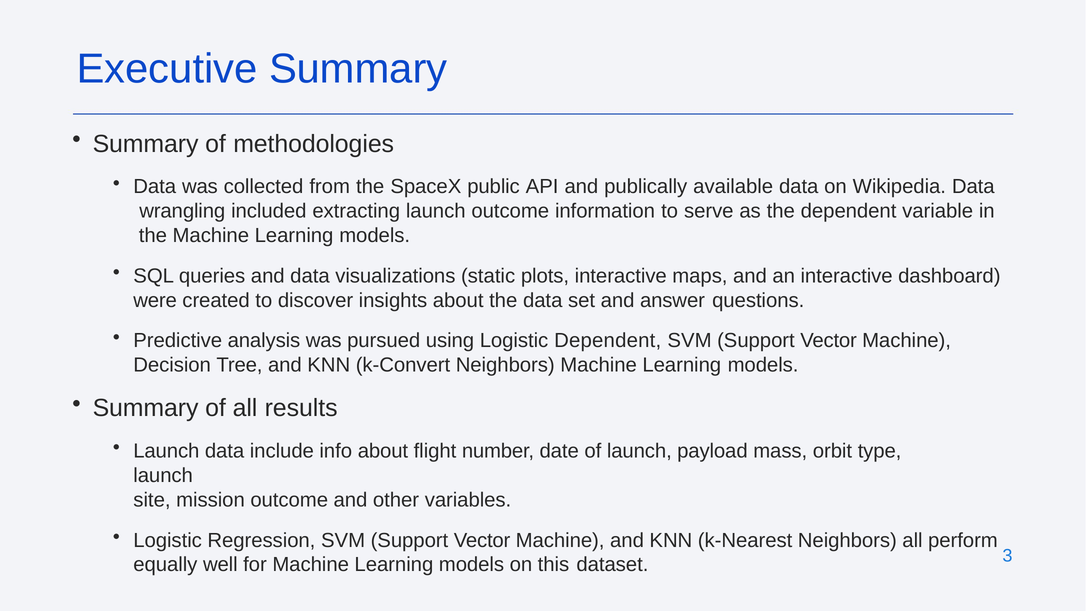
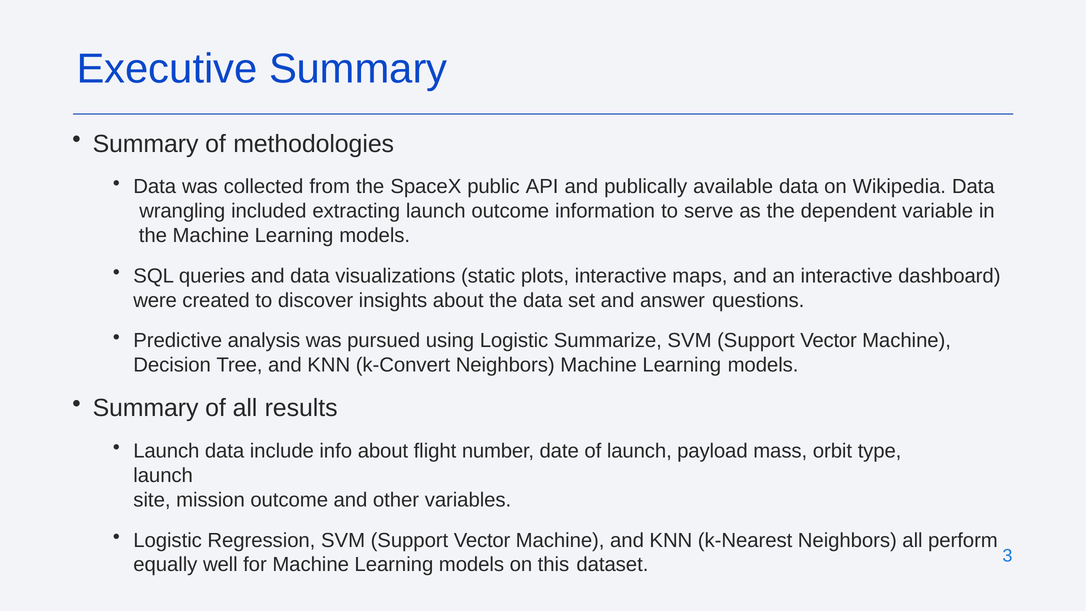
Logistic Dependent: Dependent -> Summarize (608, 341)
